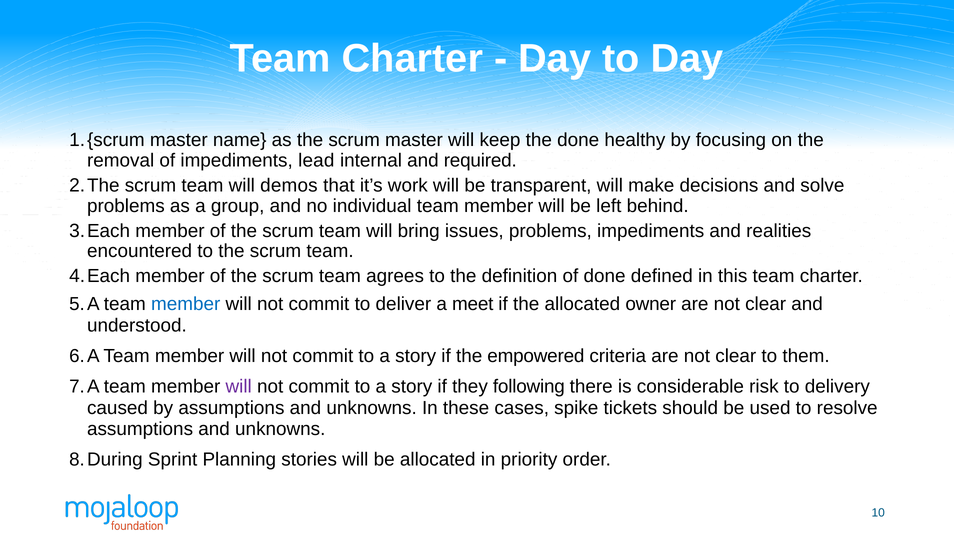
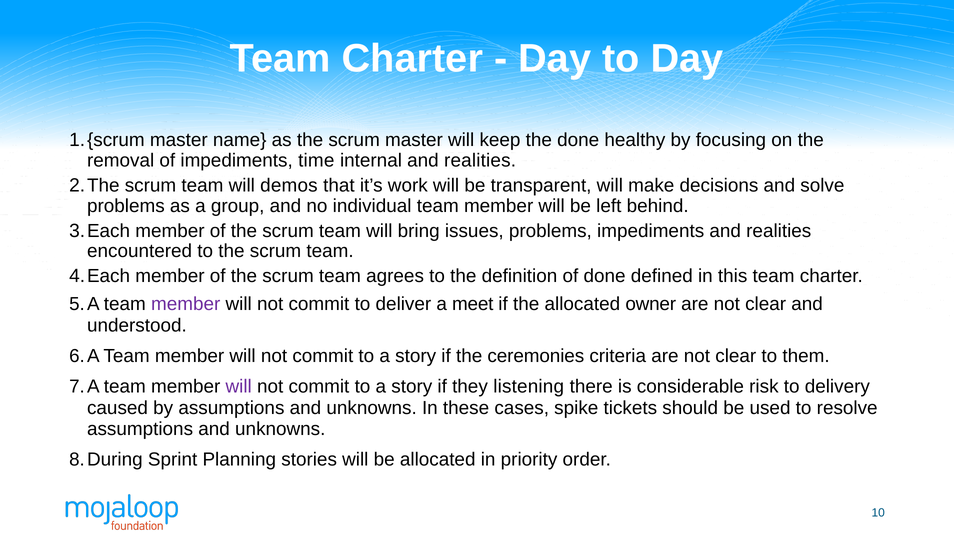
lead: lead -> time (316, 160)
internal and required: required -> realities (480, 160)
member colour: blue -> purple (186, 304)
empowered: empowered -> ceremonies (536, 356)
following: following -> listening (529, 386)
